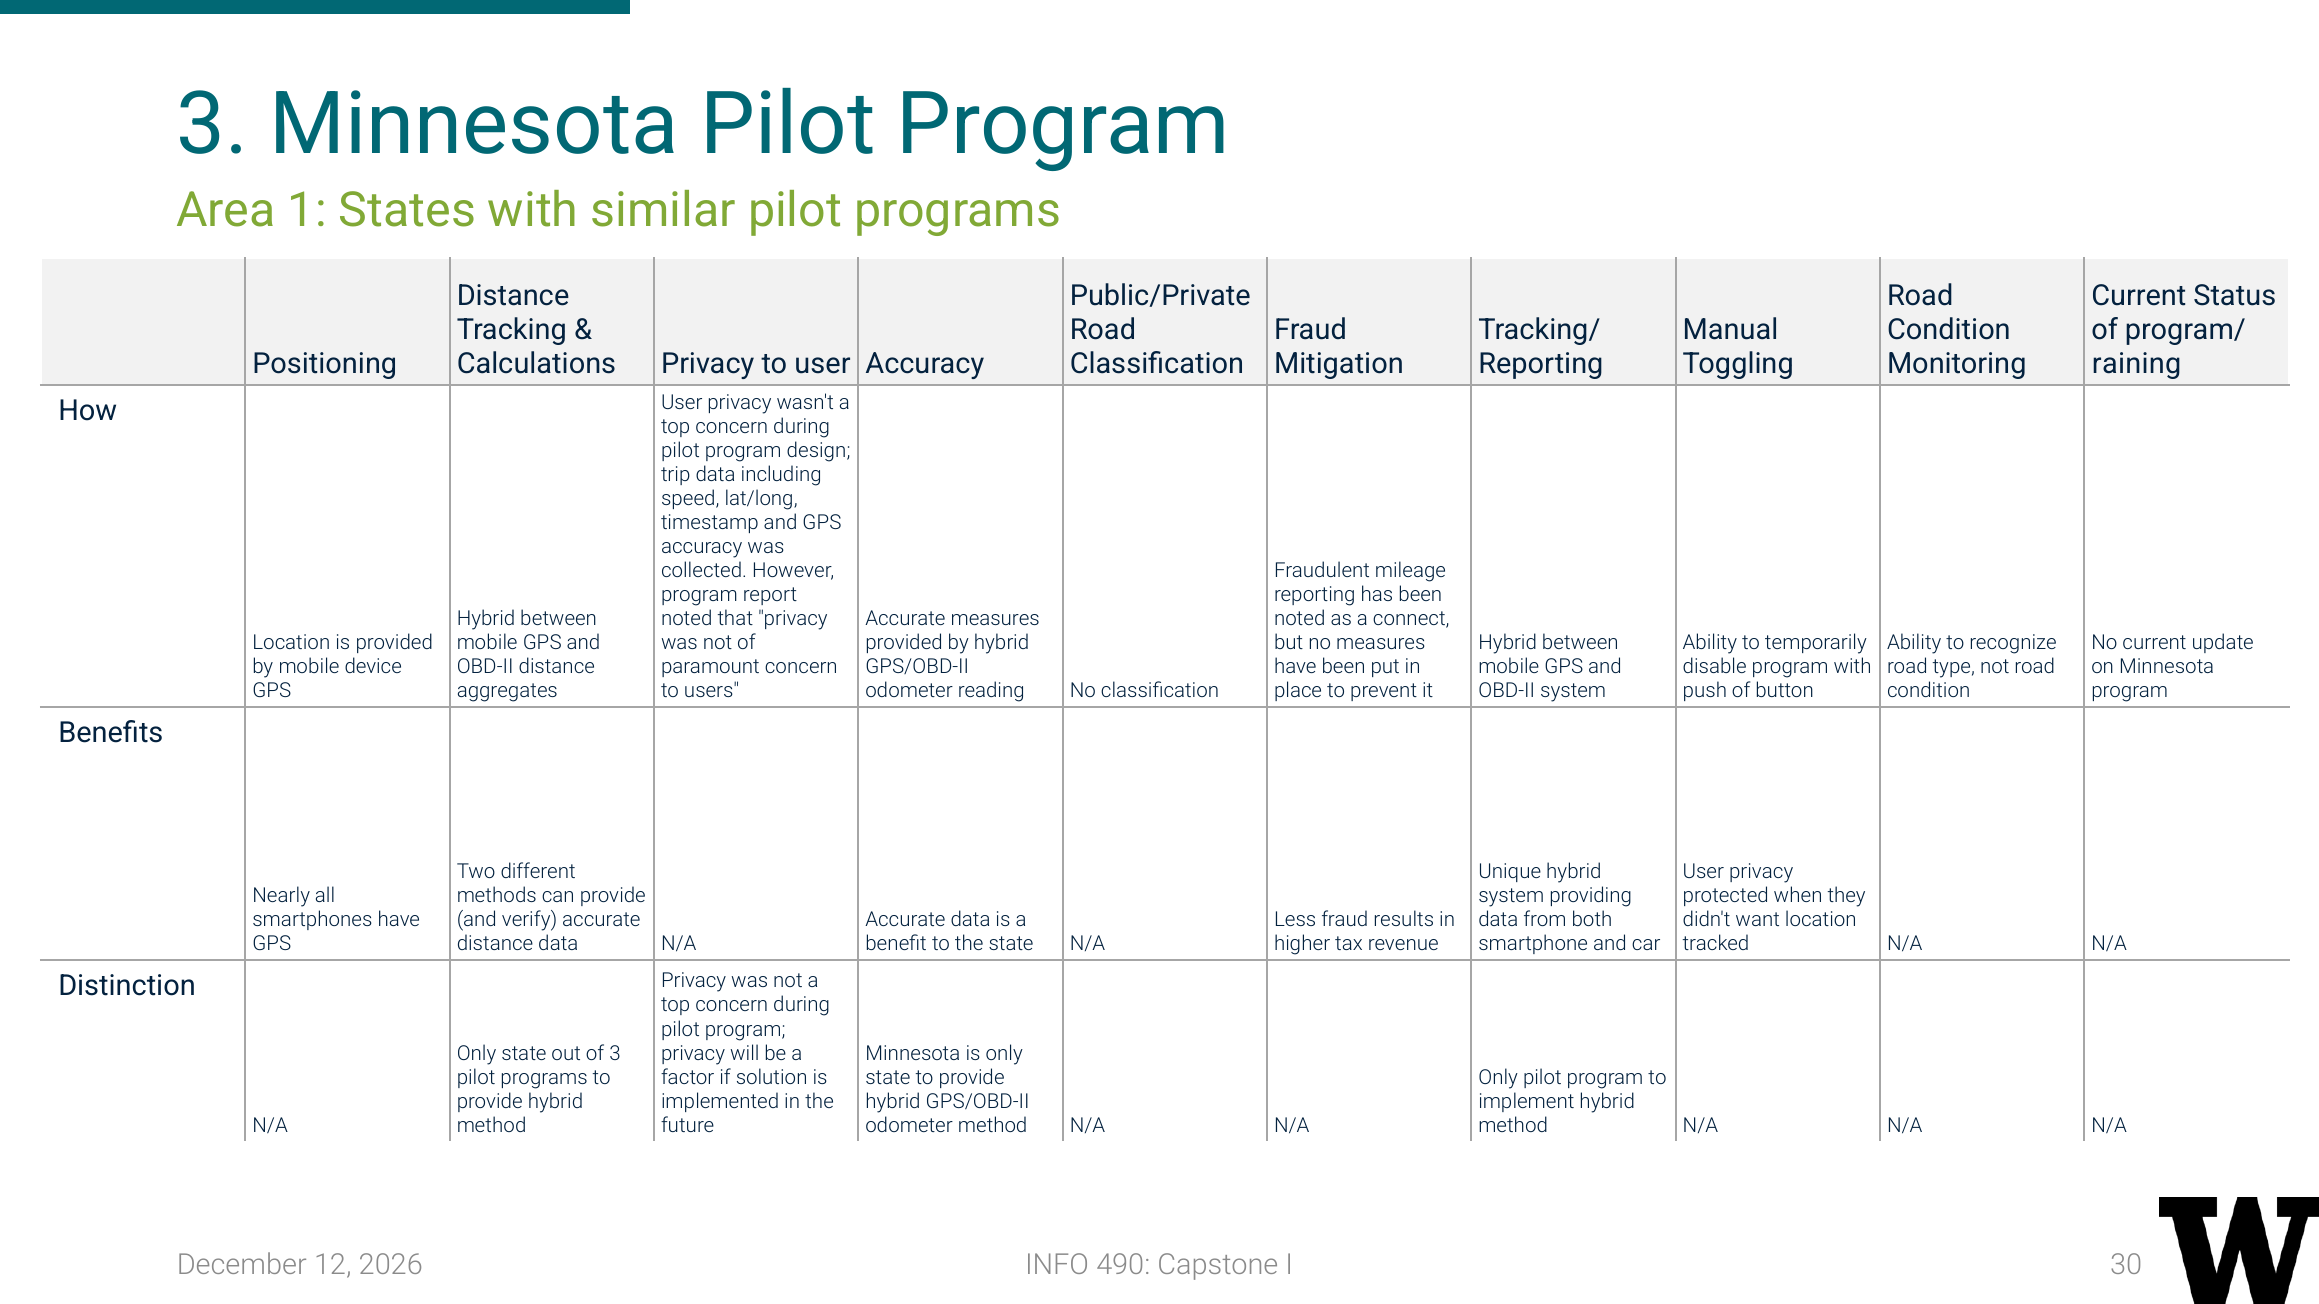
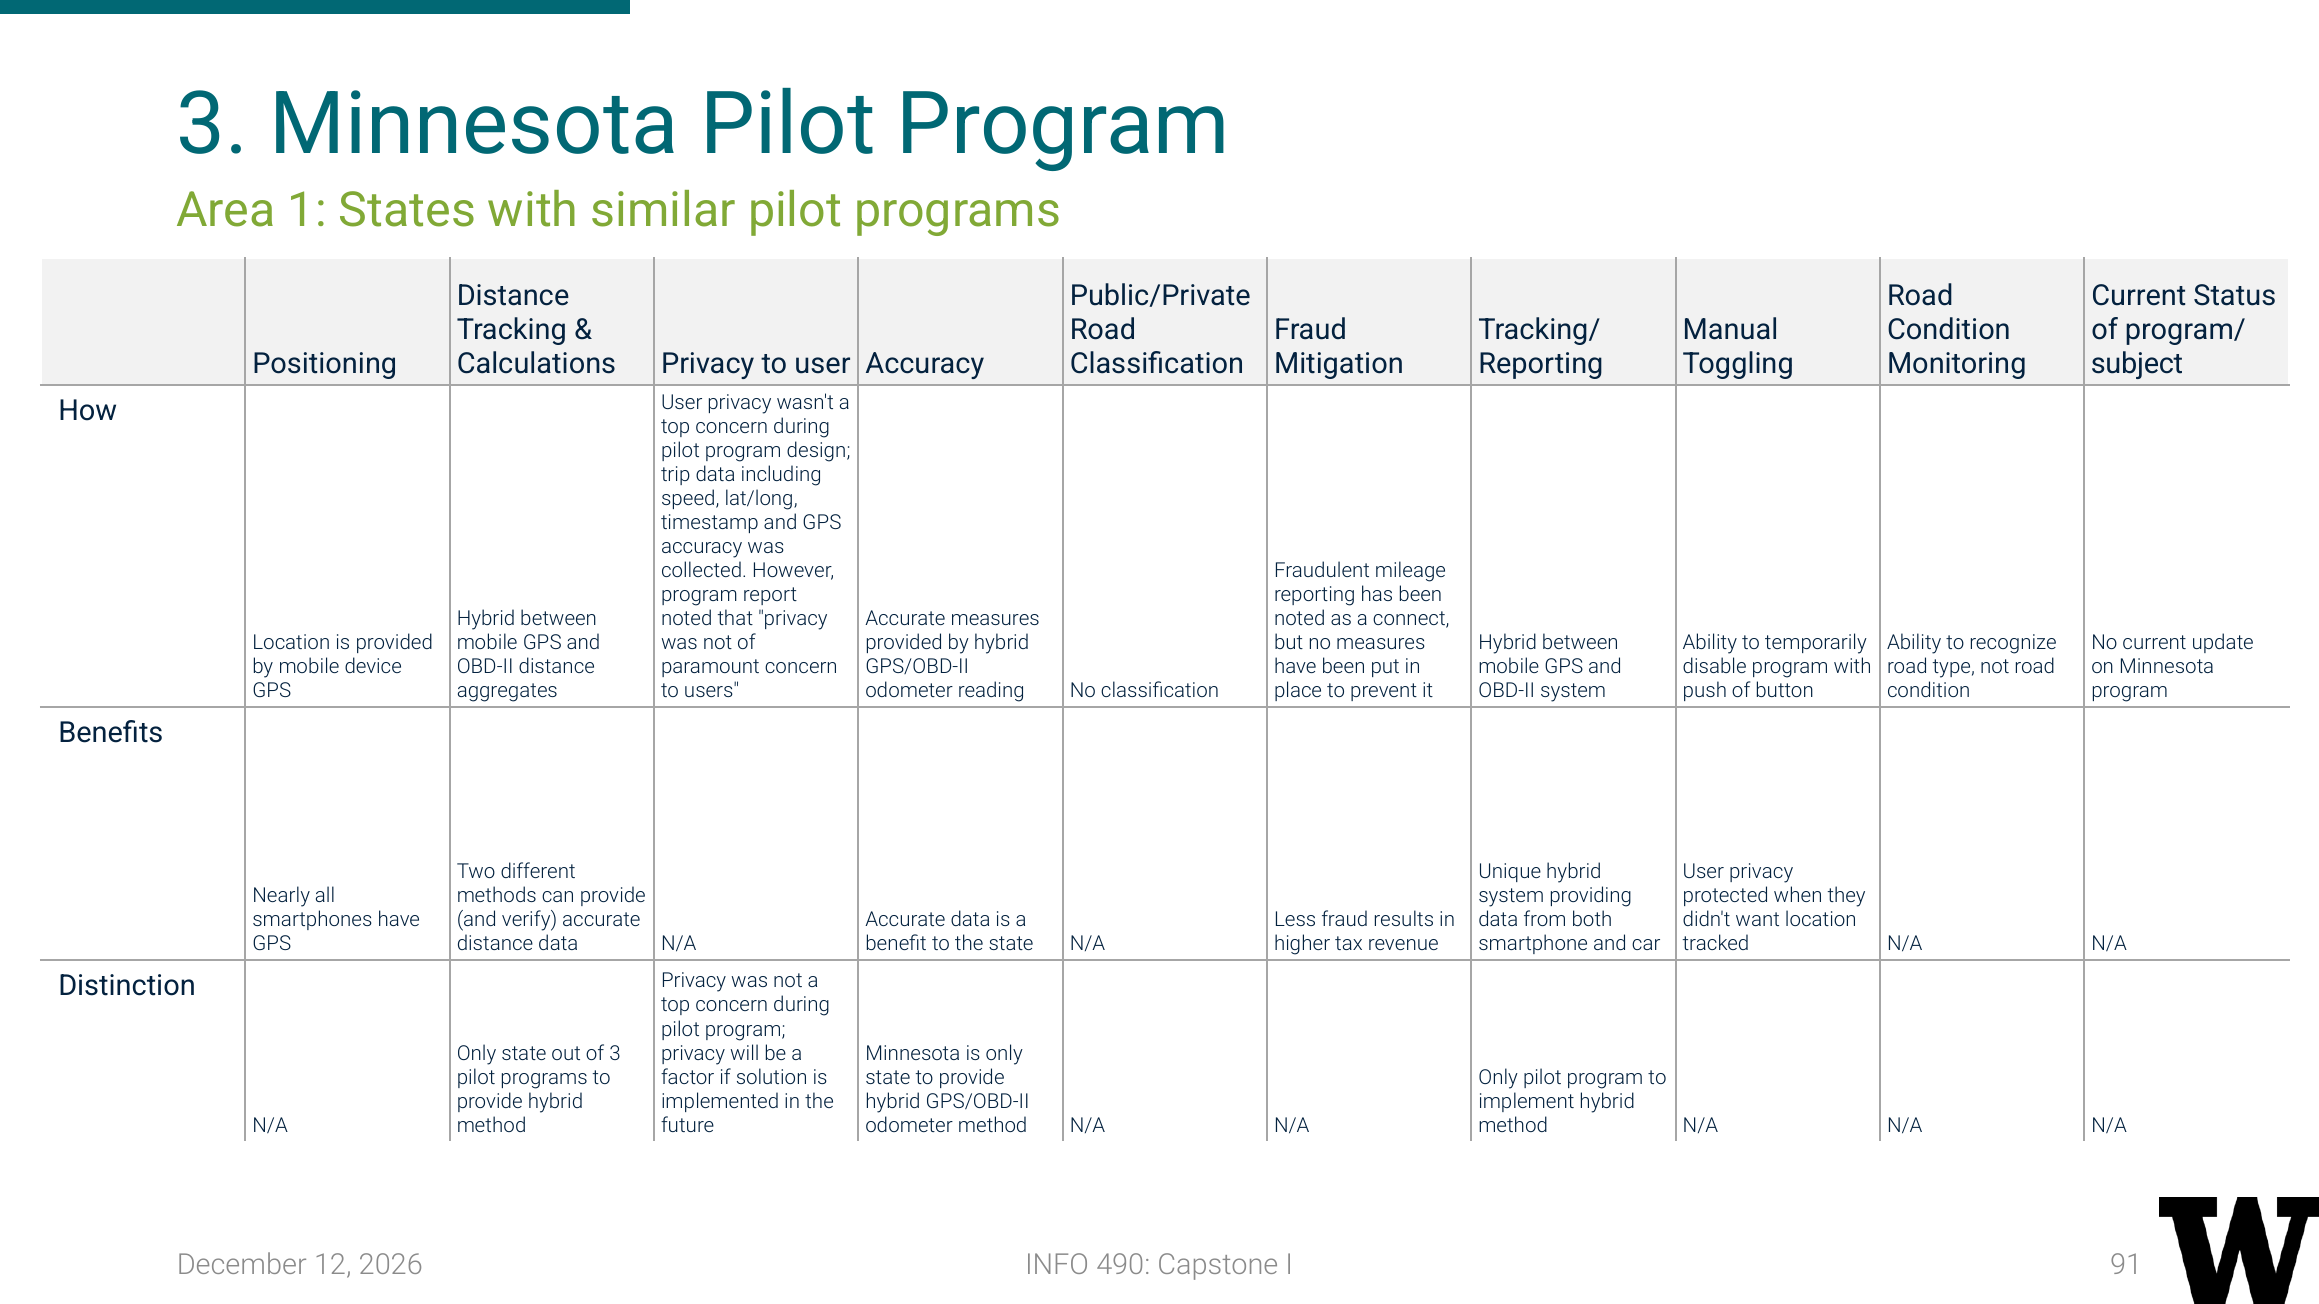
raining: raining -> subject (2137, 364)
30: 30 -> 91 (2126, 1266)
